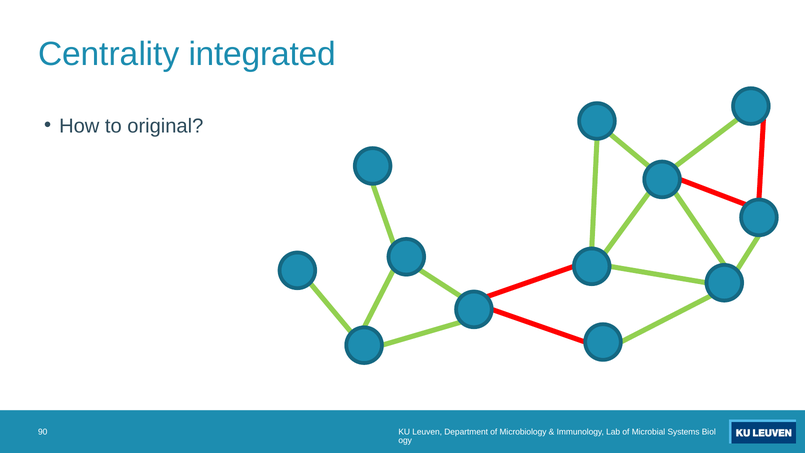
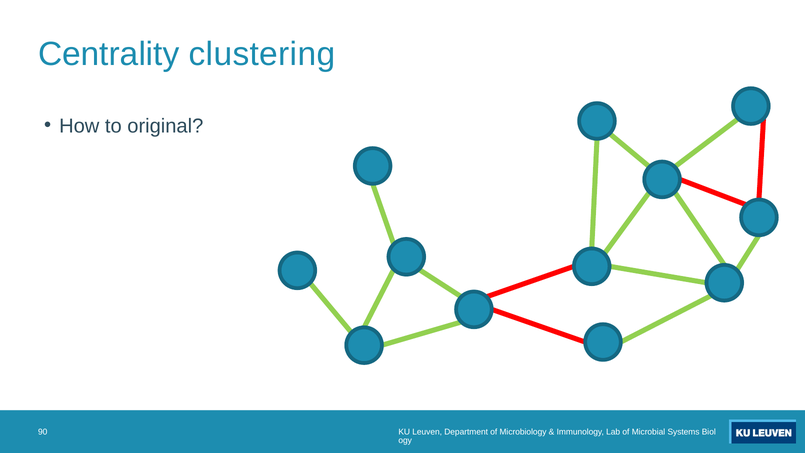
integrated: integrated -> clustering (262, 54)
